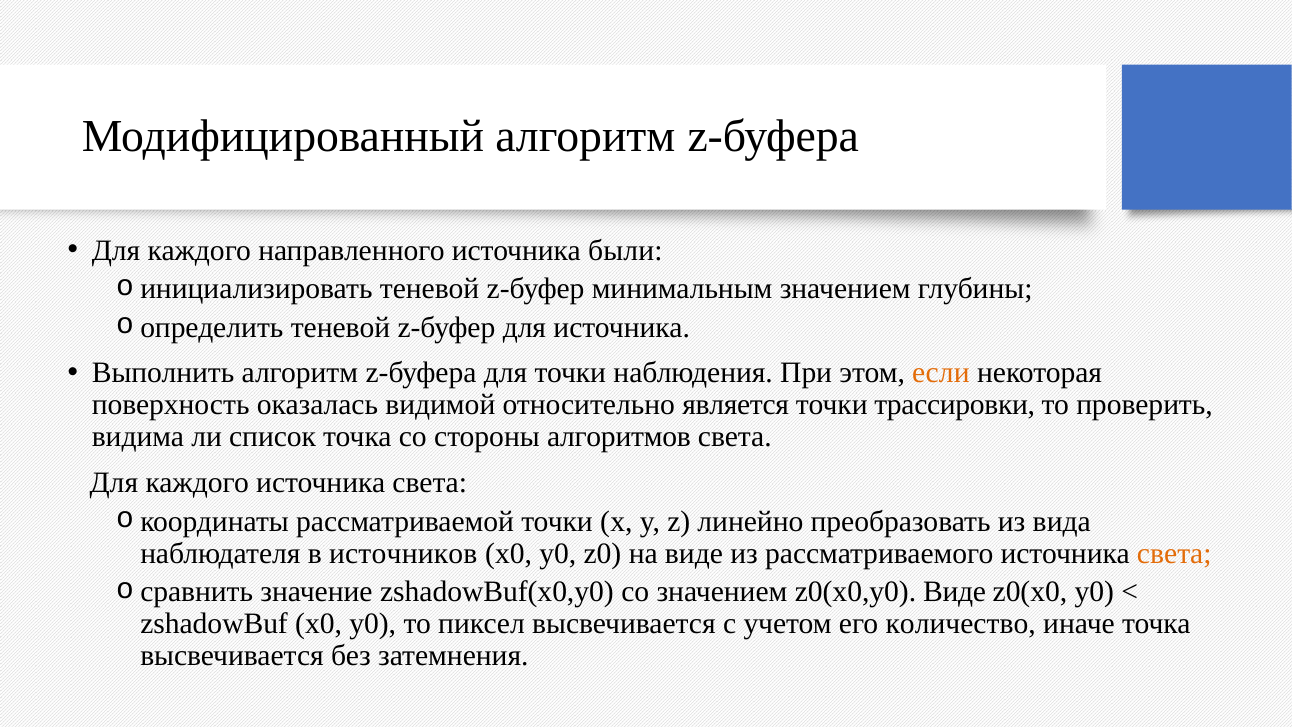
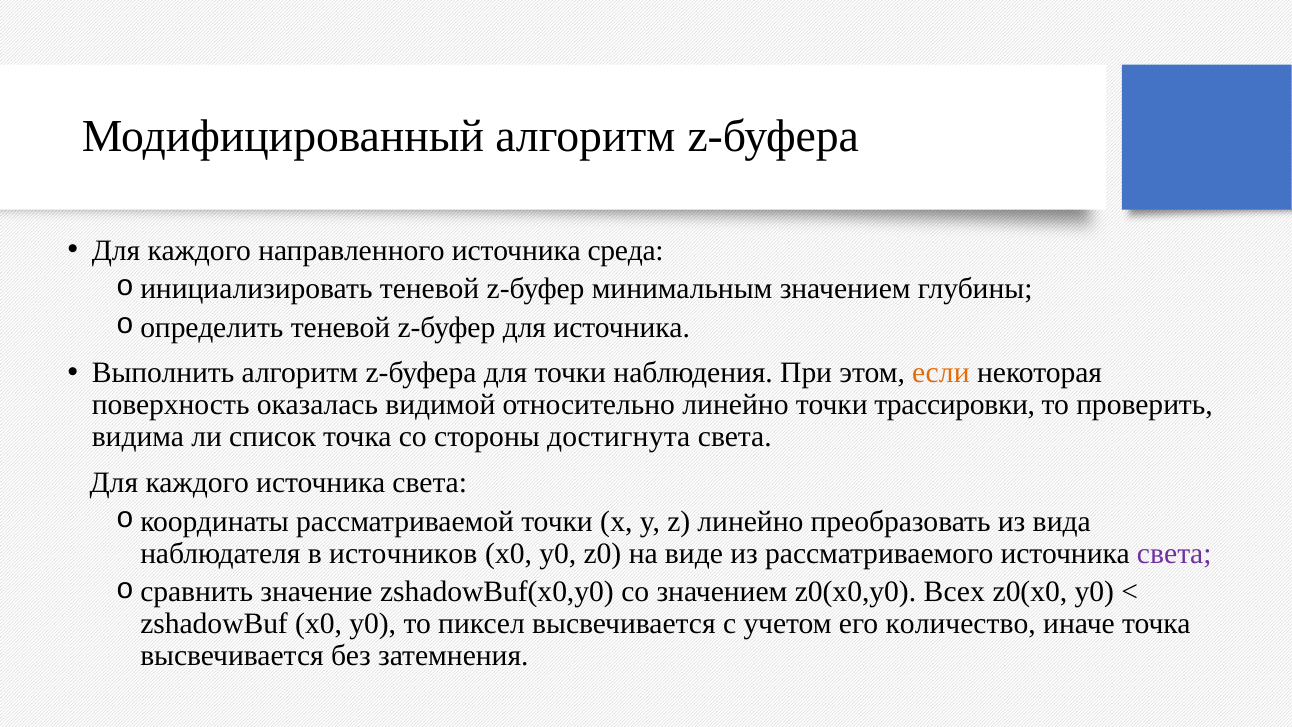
были: были -> среда (626, 250)
относительно является: является -> линейно (735, 405)
алгоритмов: алгоритмов -> достигнута (619, 437)
света colour: orange -> purple (1174, 553)
z0(x0,y0 Виде: Виде -> Всех (954, 592)
